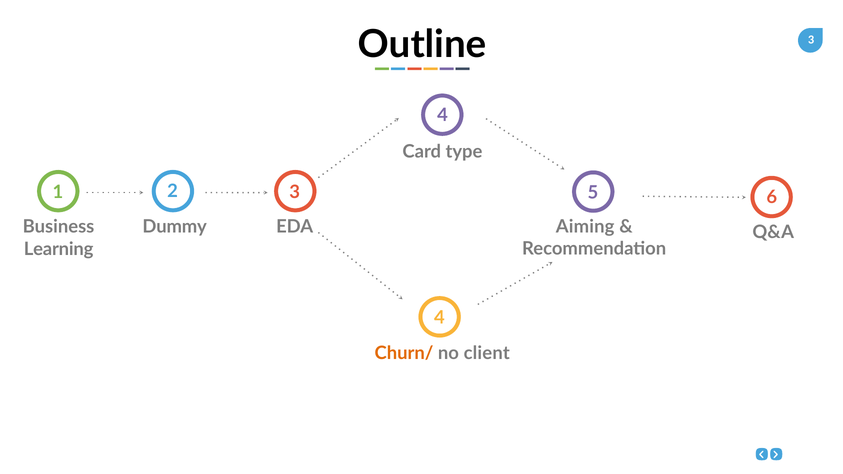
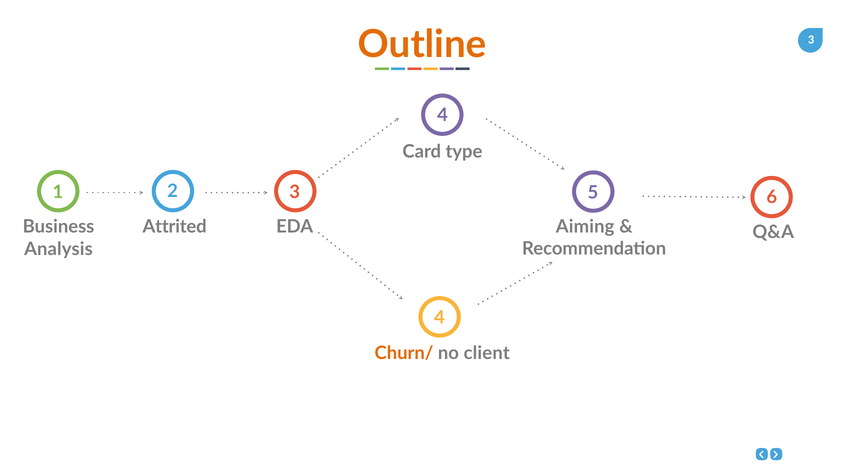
Outline colour: black -> orange (422, 44)
Dummy: Dummy -> Attrited (175, 227)
Learning: Learning -> Analysis (58, 249)
